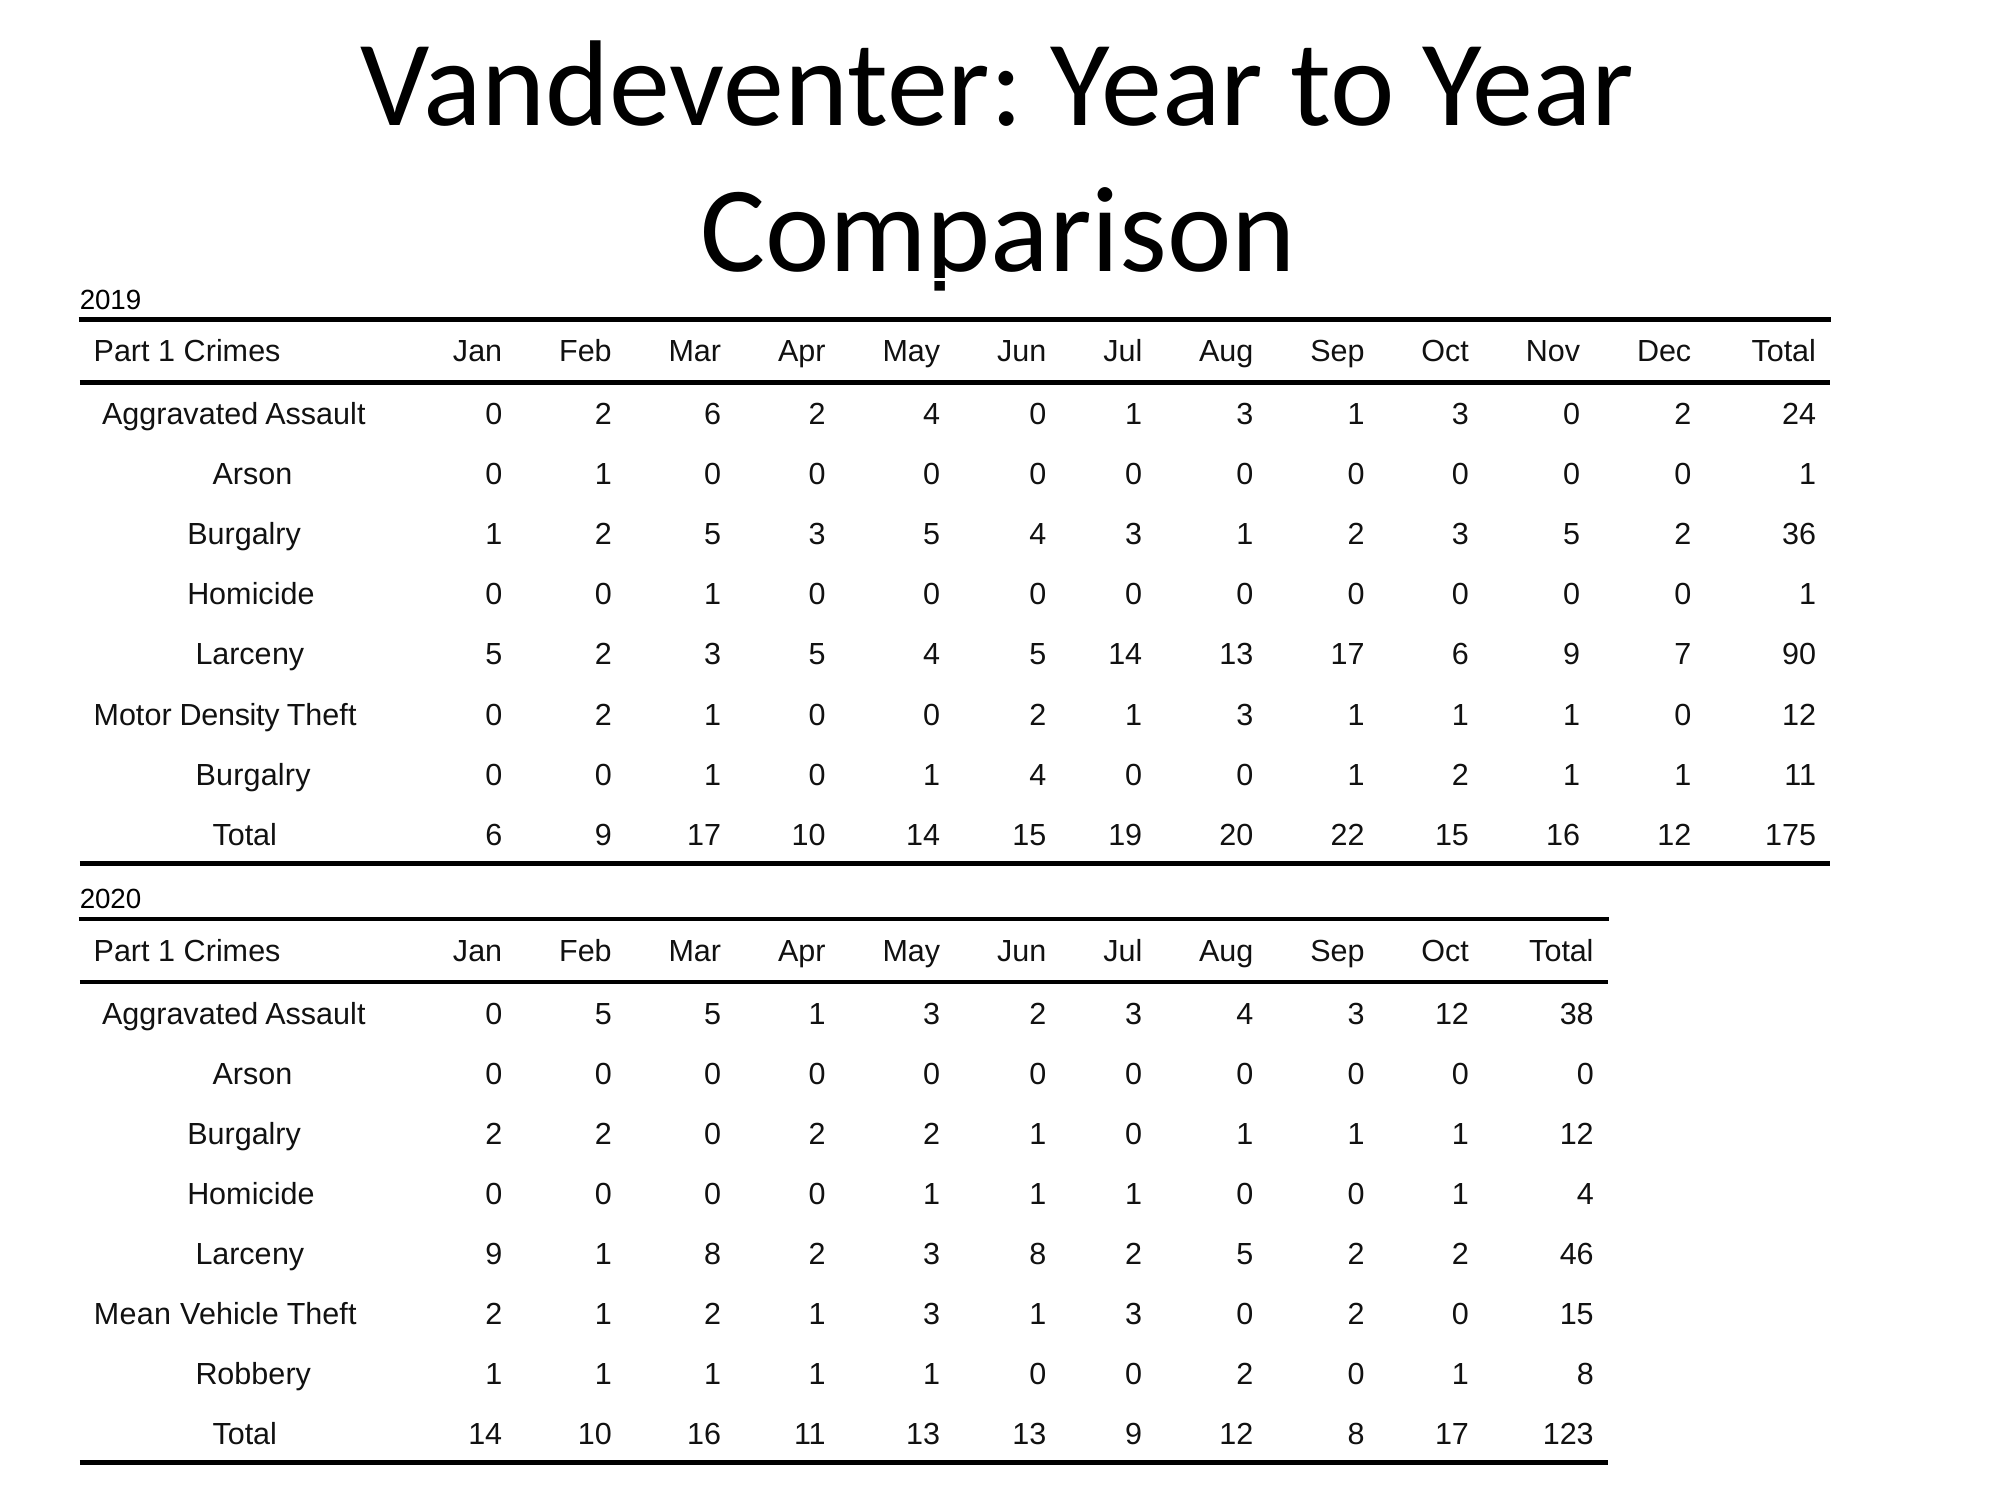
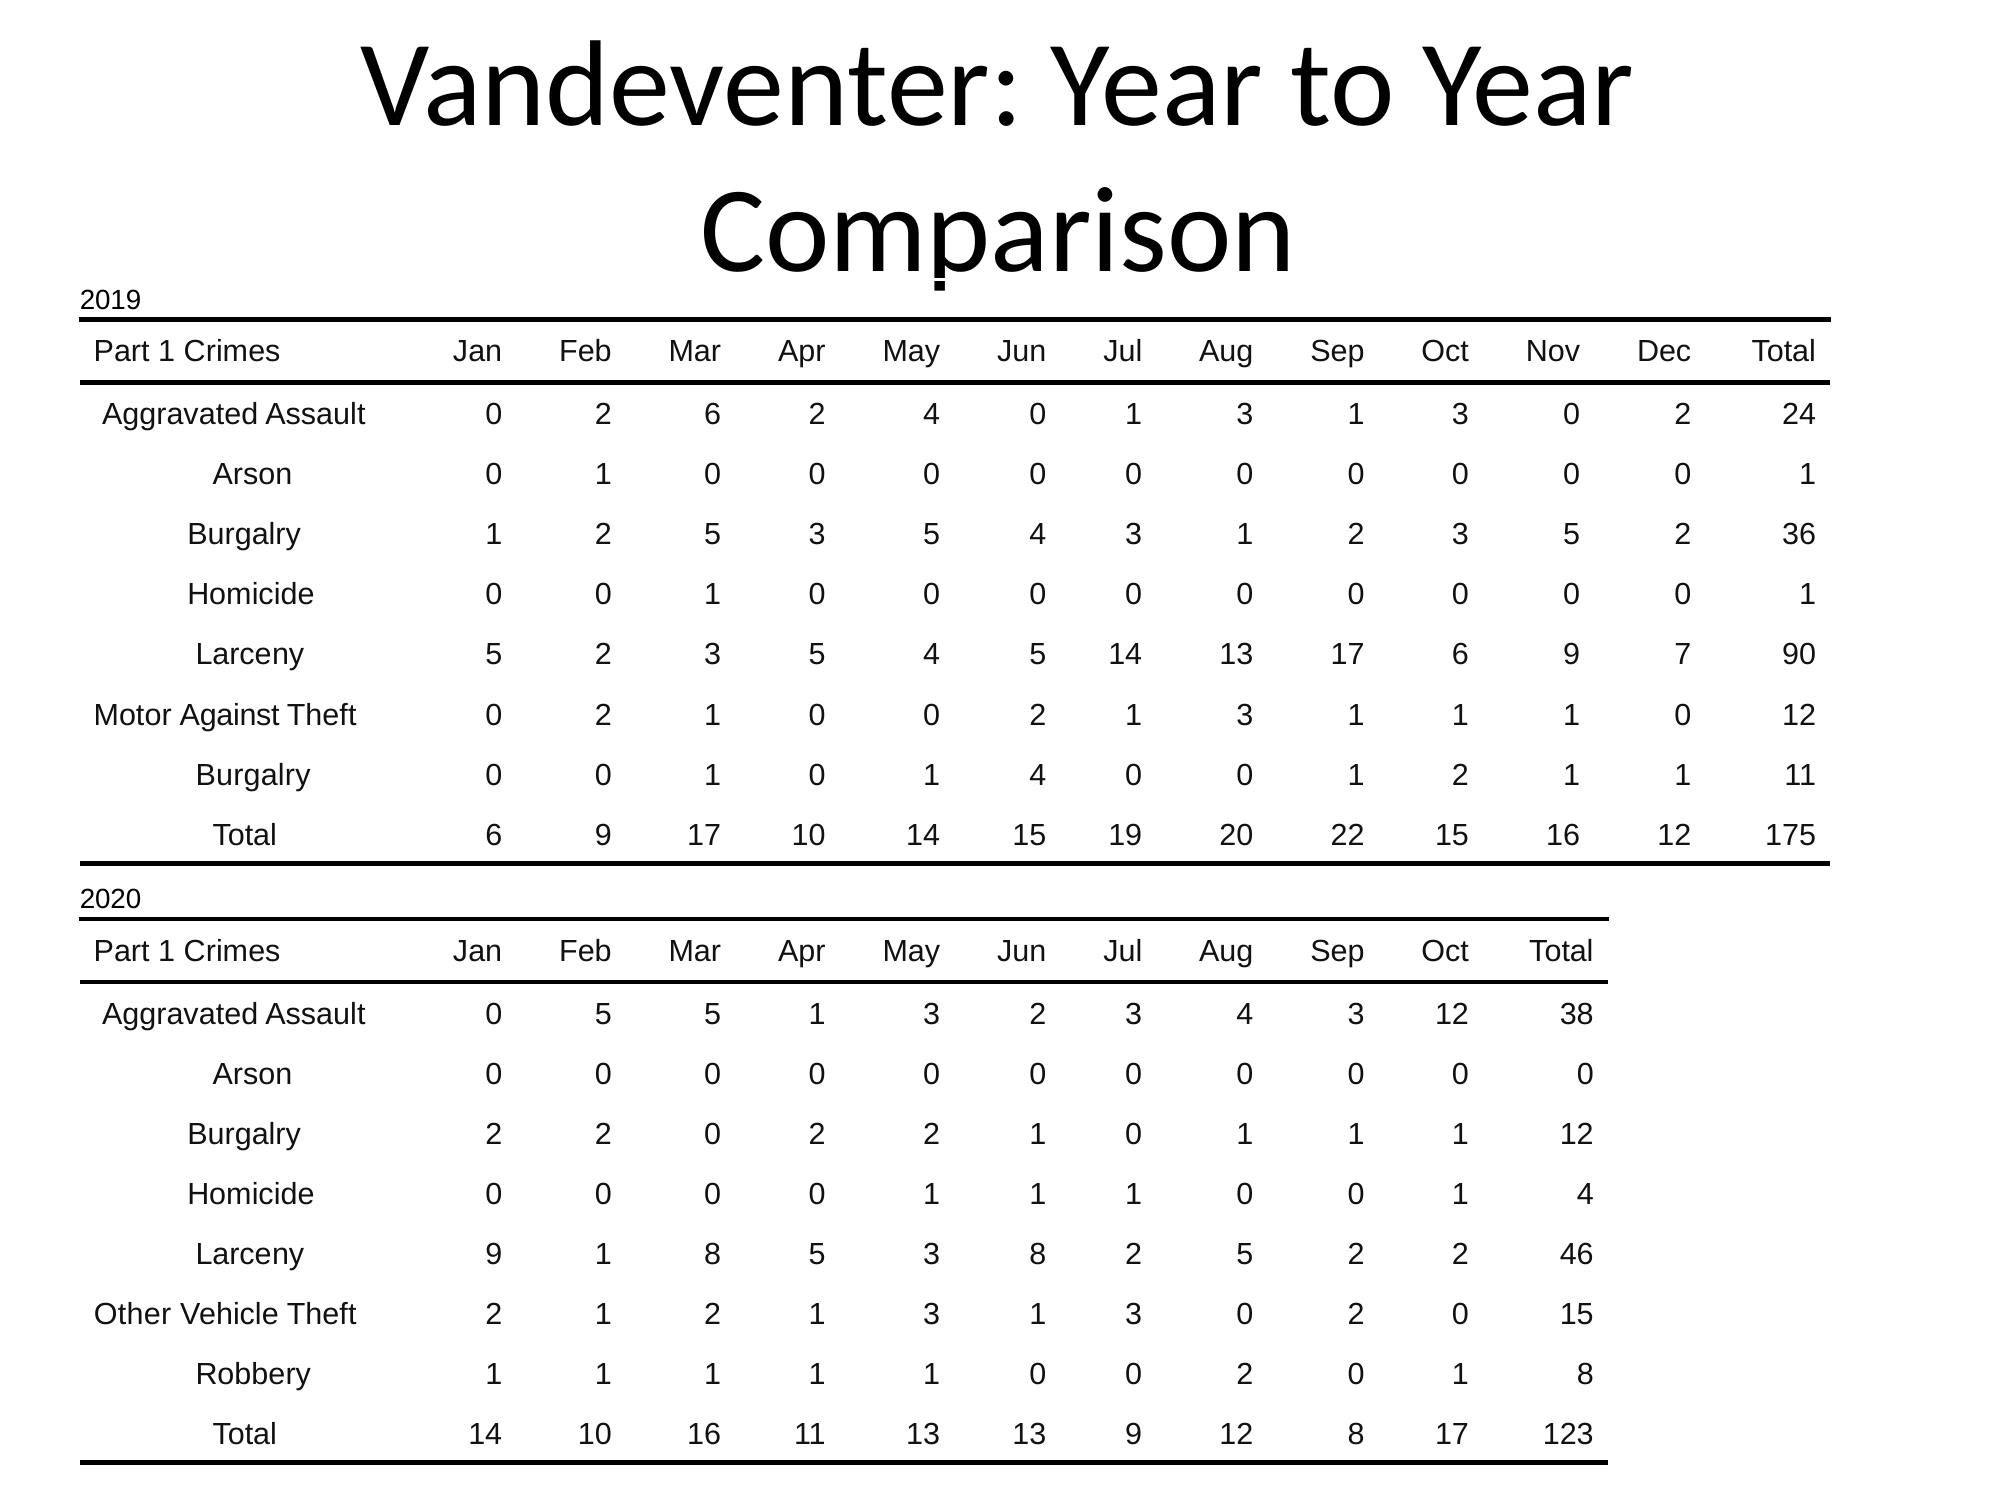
Density: Density -> Against (230, 715)
1 8 2: 2 -> 5 (817, 1254)
Mean: Mean -> Other (133, 1314)
